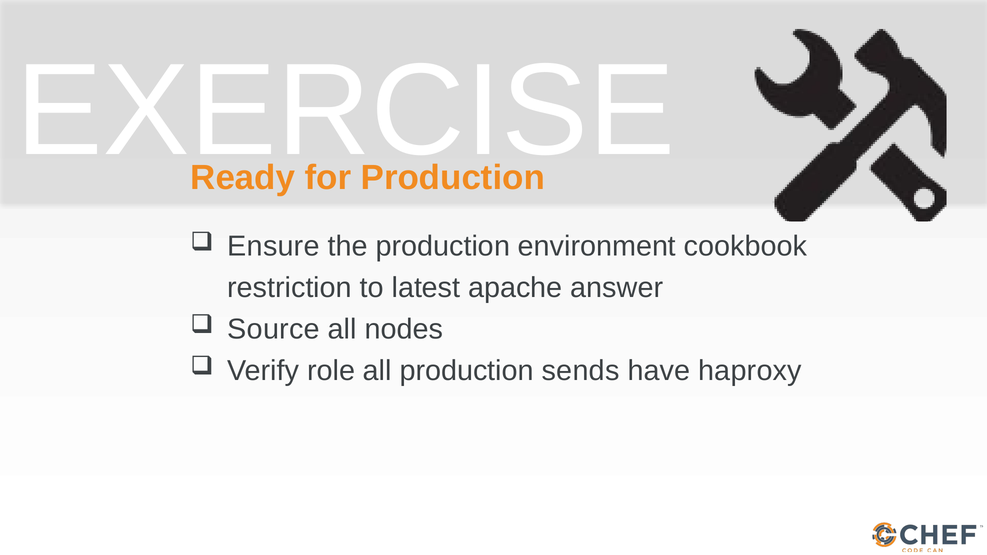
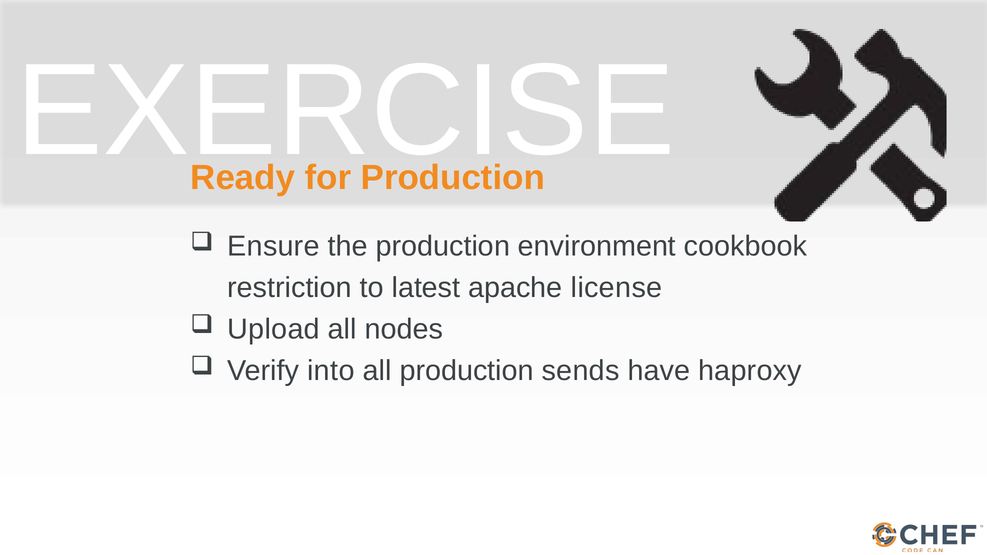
answer: answer -> license (617, 288)
Source: Source -> Upload (274, 329)
role: role -> into (331, 371)
